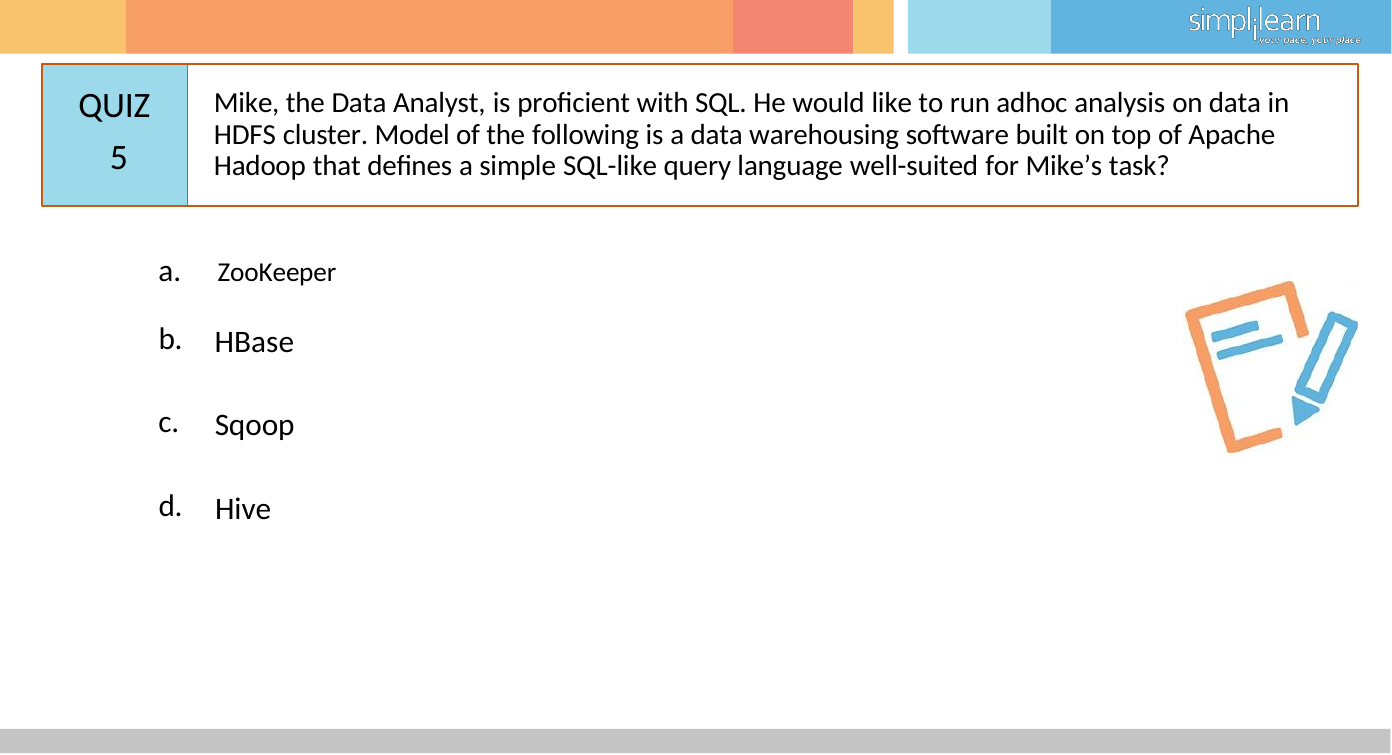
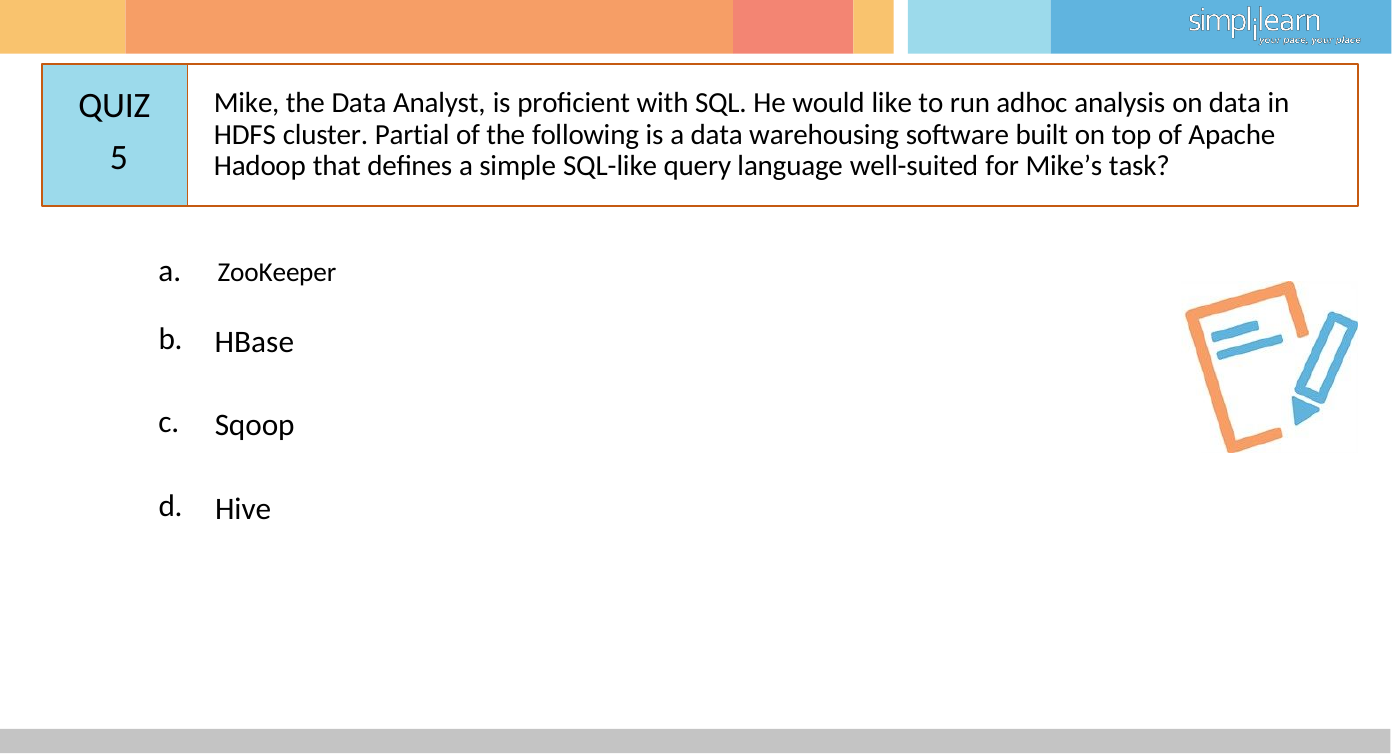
Model: Model -> Partial (412, 134)
